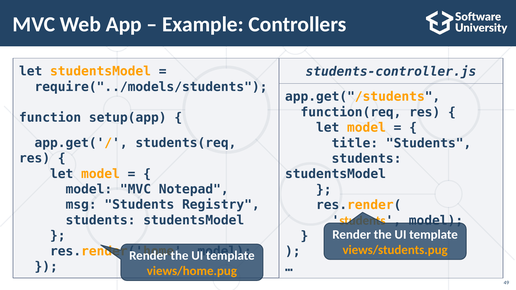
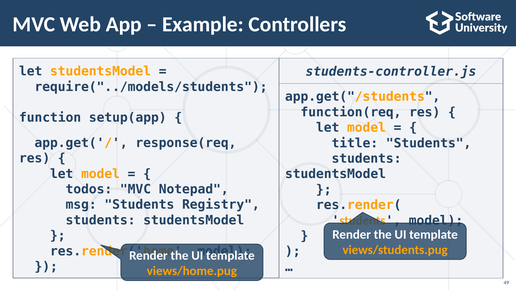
students(req: students(req -> response(req (186, 143)
model: model -> todos (89, 189)
